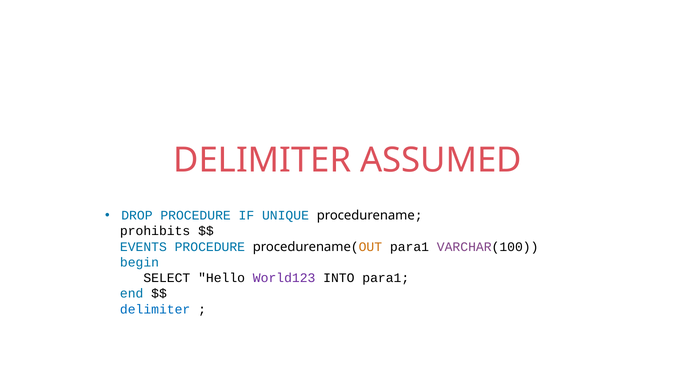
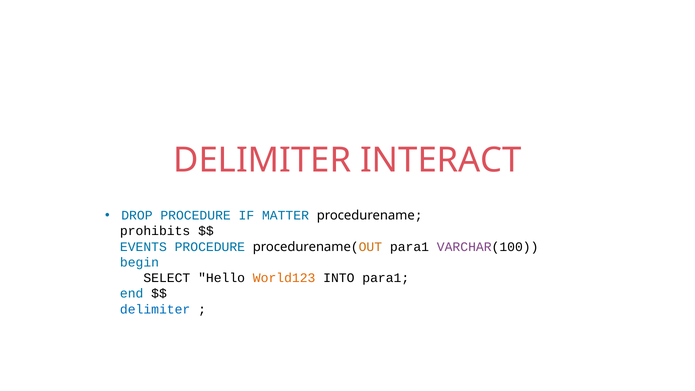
ASSUMED: ASSUMED -> INTERACT (441, 161)
UNIQUE: UNIQUE -> MATTER (285, 215)
World123 colour: purple -> orange (284, 278)
